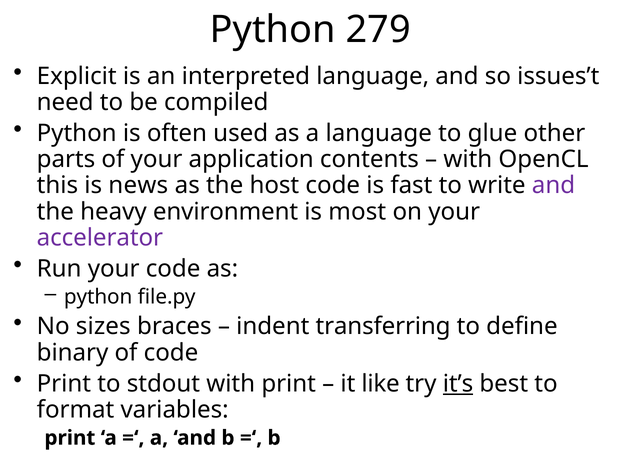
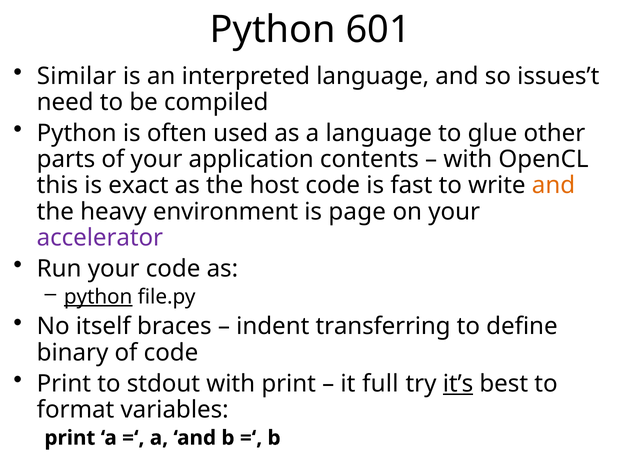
279: 279 -> 601 (378, 30)
Explicit: Explicit -> Similar (77, 76)
news: news -> exact (138, 185)
and colour: purple -> orange (554, 185)
most: most -> page (357, 211)
python underline: none -> present (98, 297)
sizes: sizes -> itself (103, 326)
like: like -> full (380, 383)
